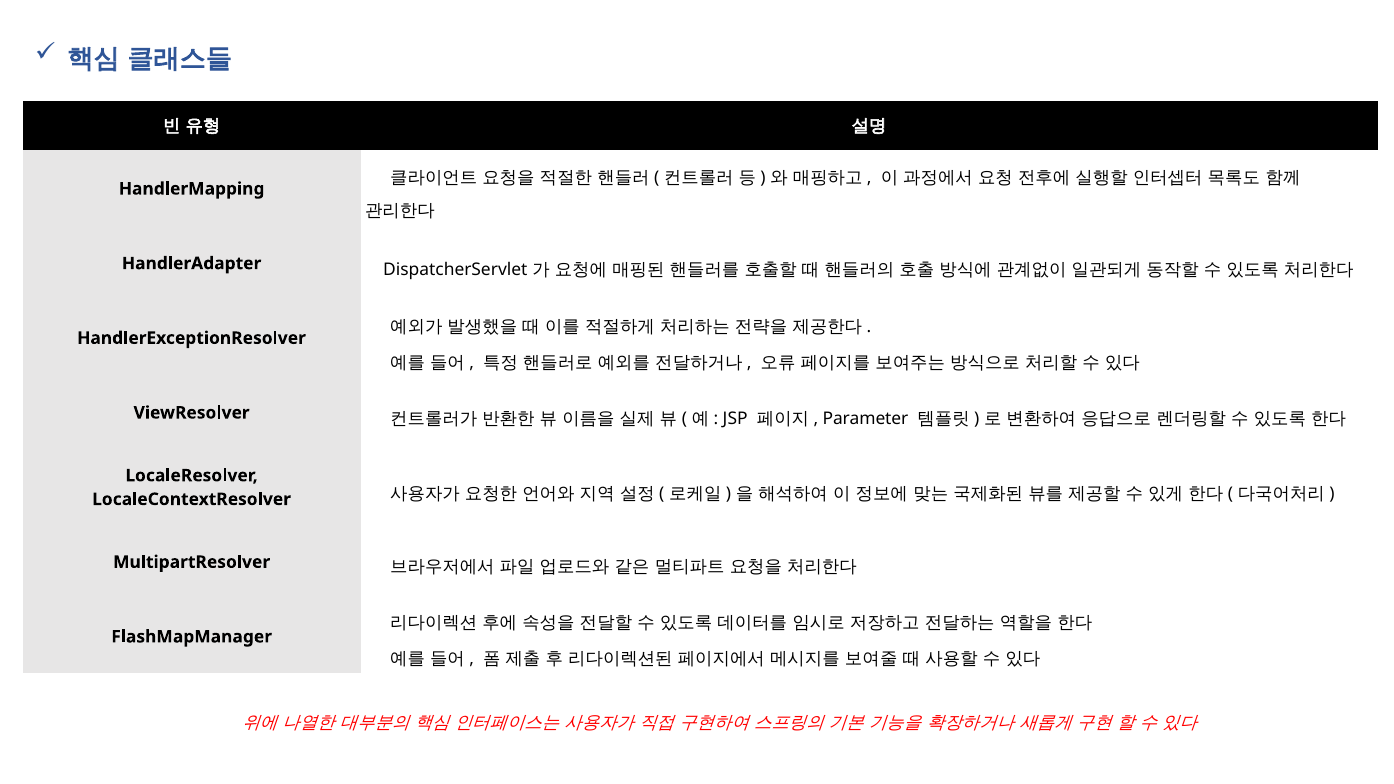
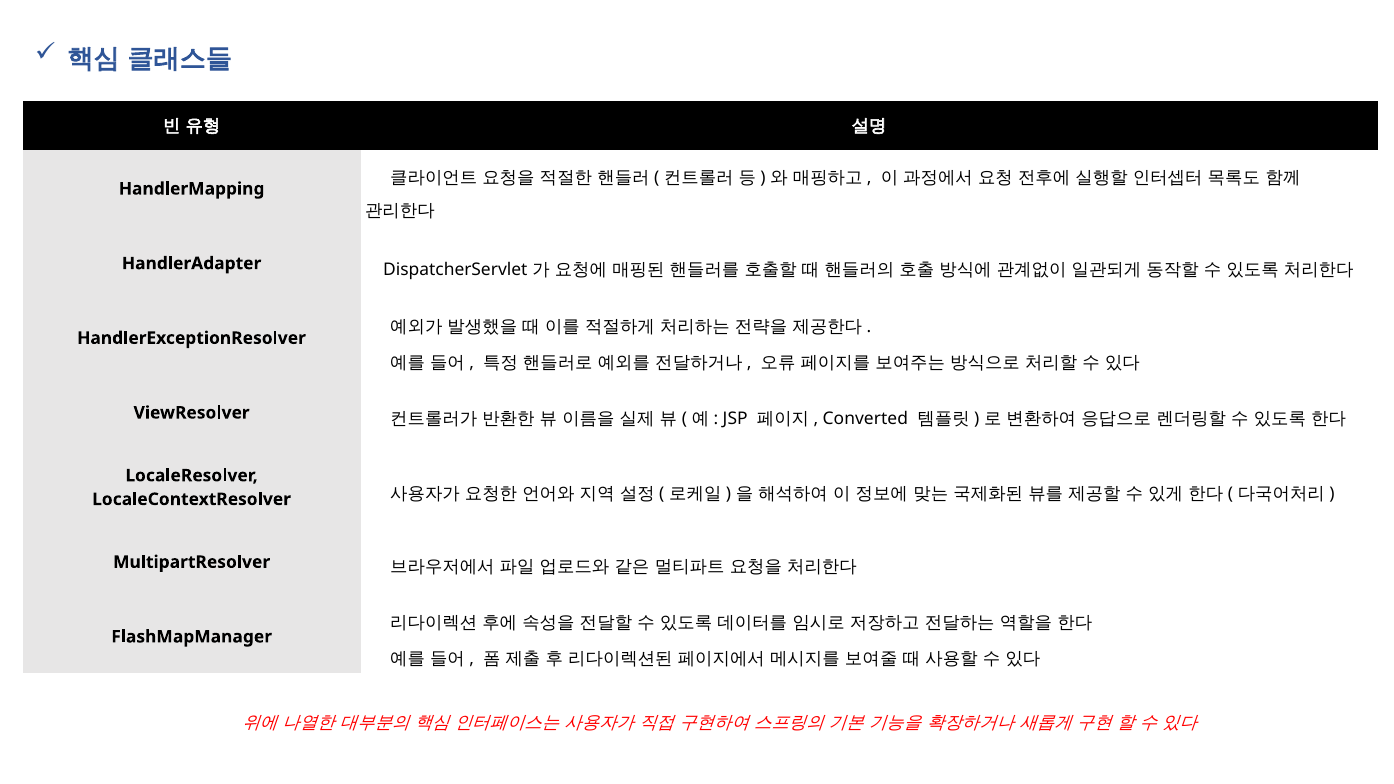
Parameter: Parameter -> Converted (865, 419)
